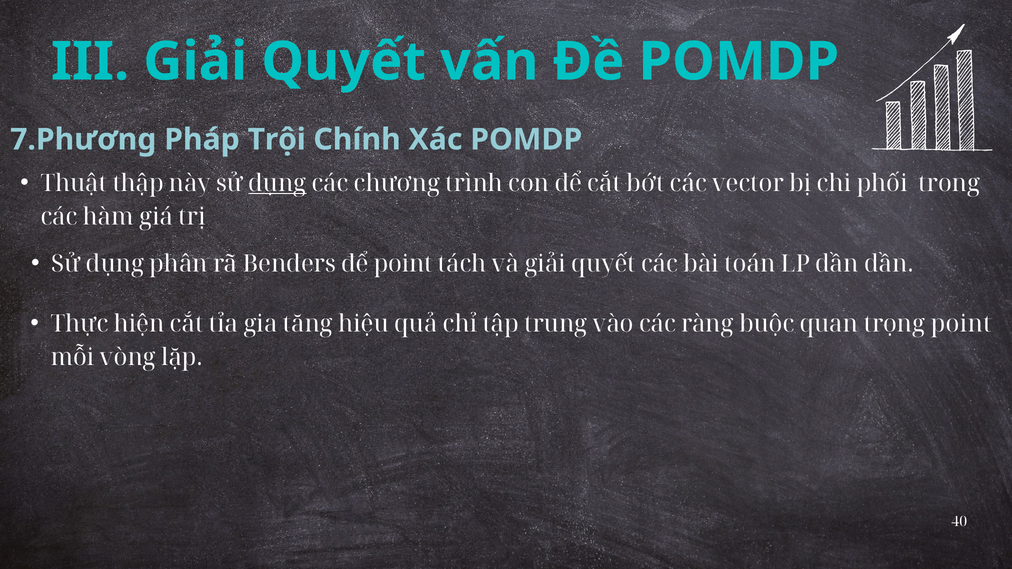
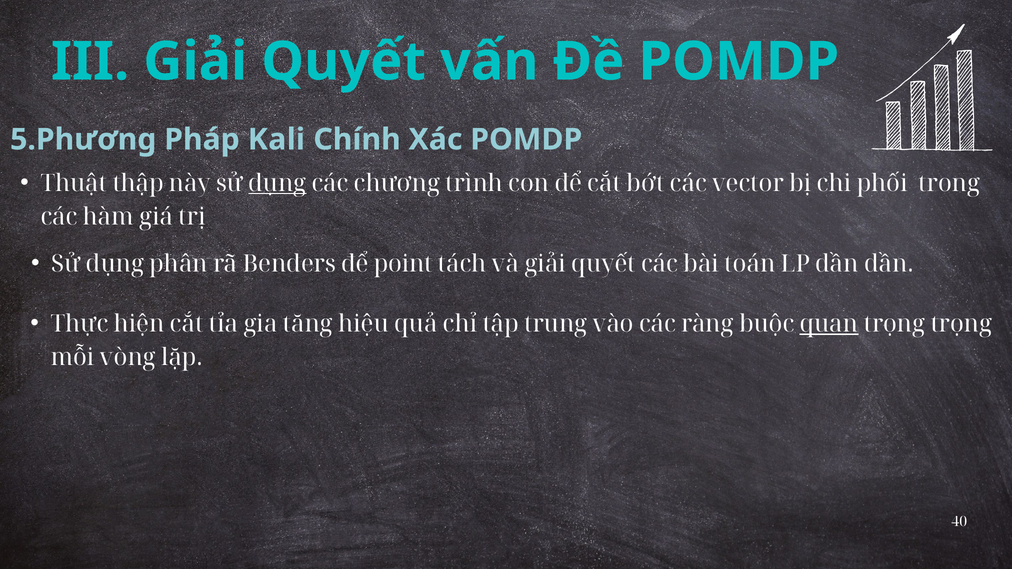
7.Phương: 7.Phương -> 5.Phương (83, 140)
Trội: Trội -> Kali (276, 140)
quan underline: none -> present (829, 324)
trọng point: point -> trọng (961, 324)
